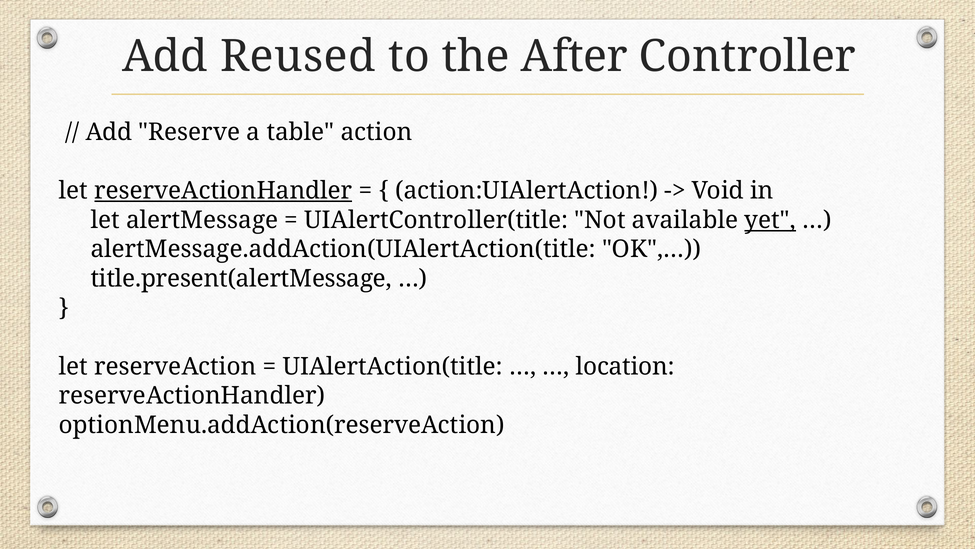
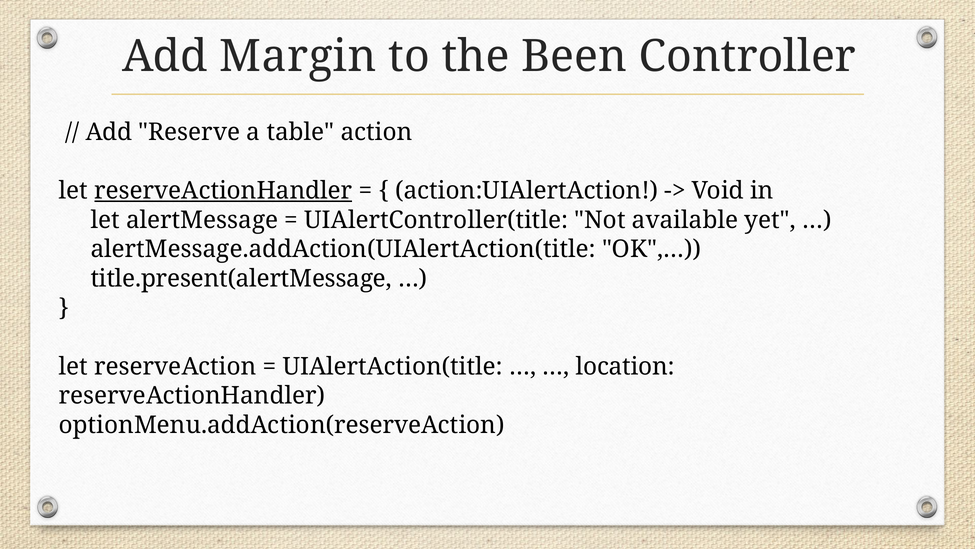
Reused: Reused -> Margin (298, 56)
After: After -> Been (574, 56)
yet underline: present -> none (770, 220)
